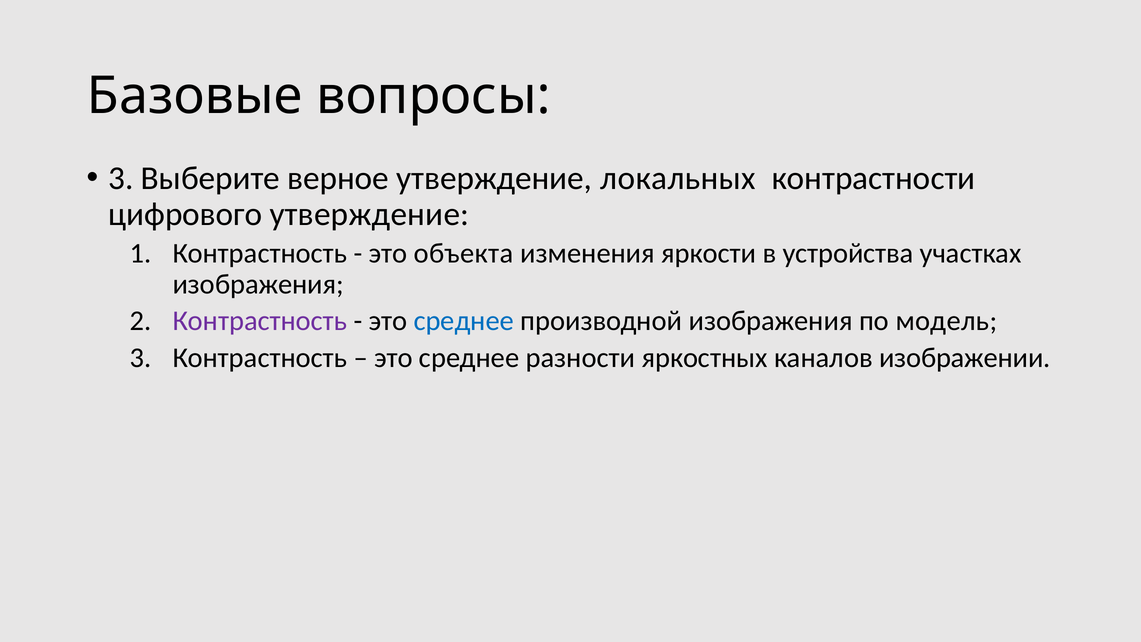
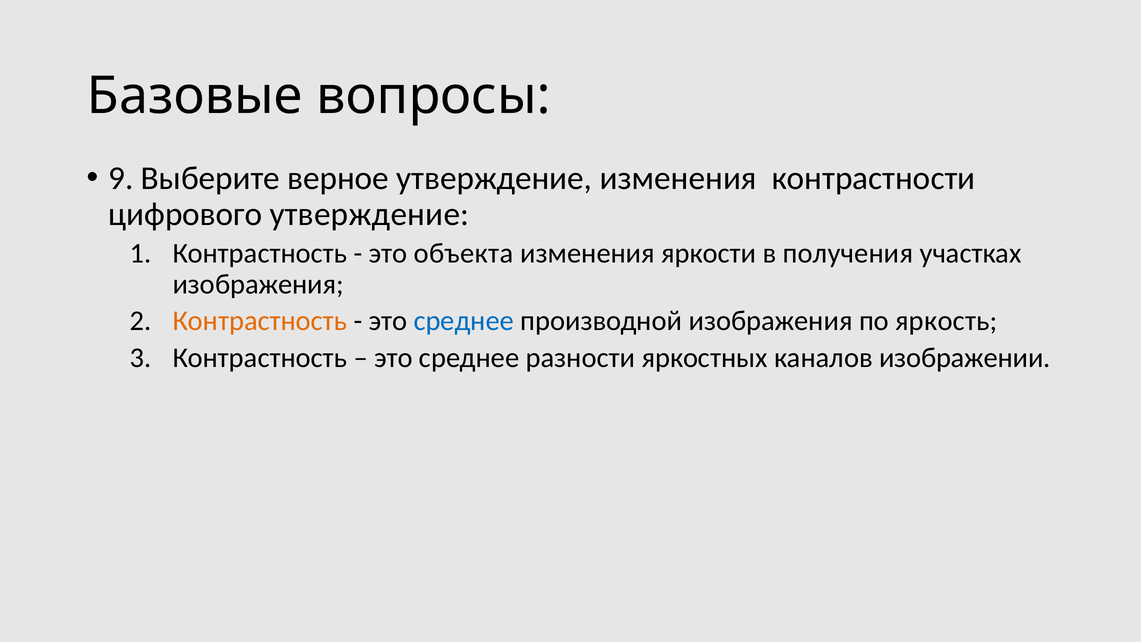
3: 3 -> 9 (121, 178)
утверждение локальных: локальных -> изменения (678, 178)
устройства: устройства -> получения (848, 253)
Контрастность colour: purple -> orange (260, 321)
модель: модель -> яркость (946, 321)
